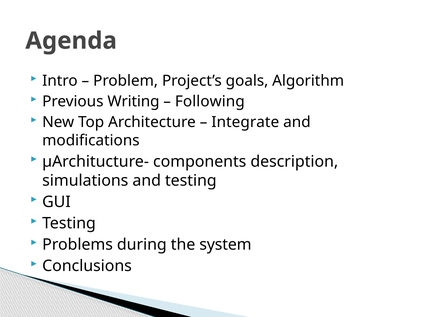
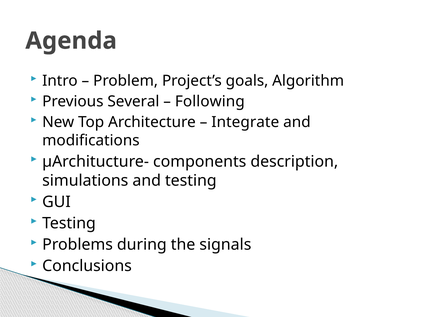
Writing: Writing -> Several (133, 102)
system: system -> signals (225, 245)
